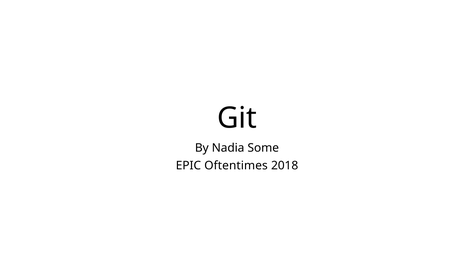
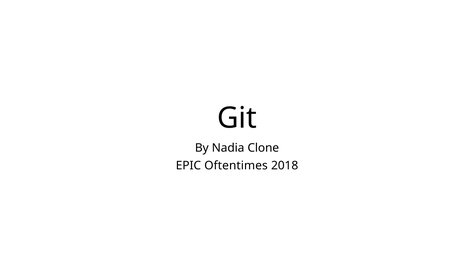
Some: Some -> Clone (263, 148)
